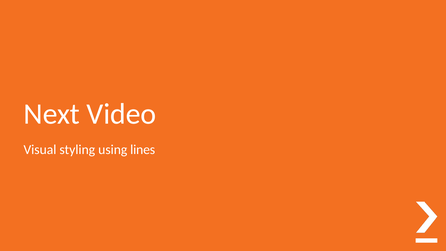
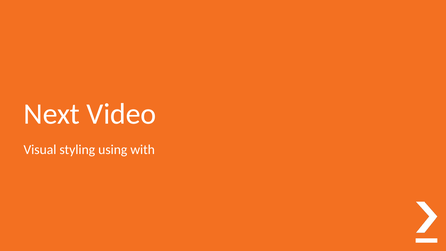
lines: lines -> with (143, 150)
